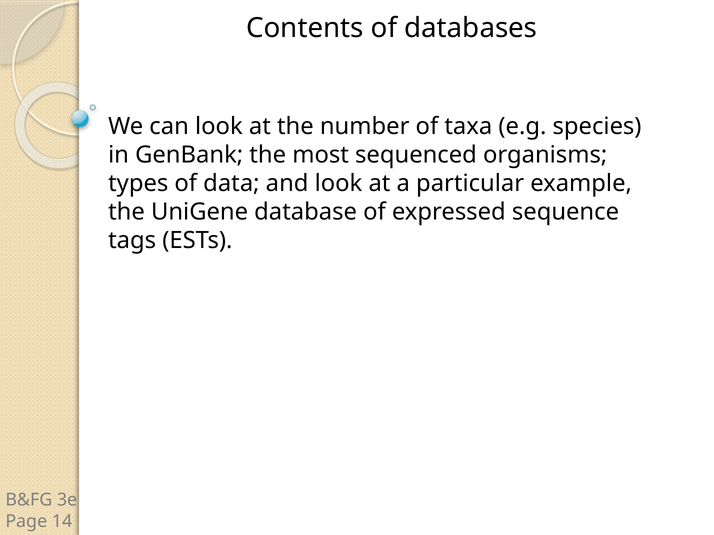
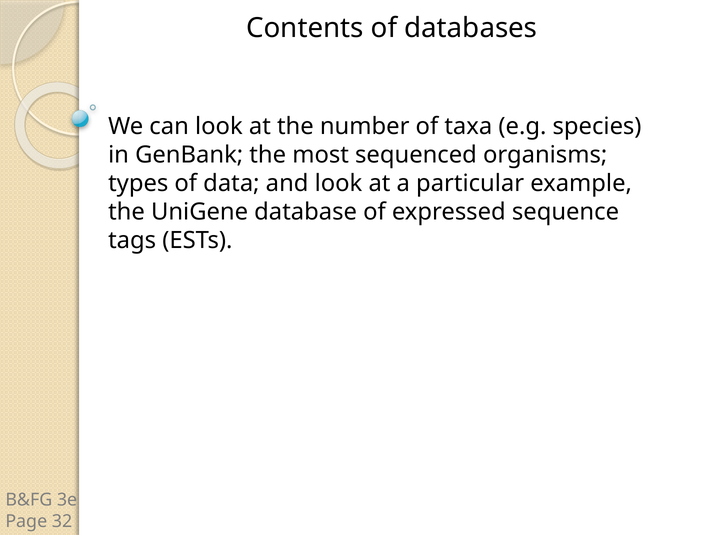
14: 14 -> 32 (62, 522)
